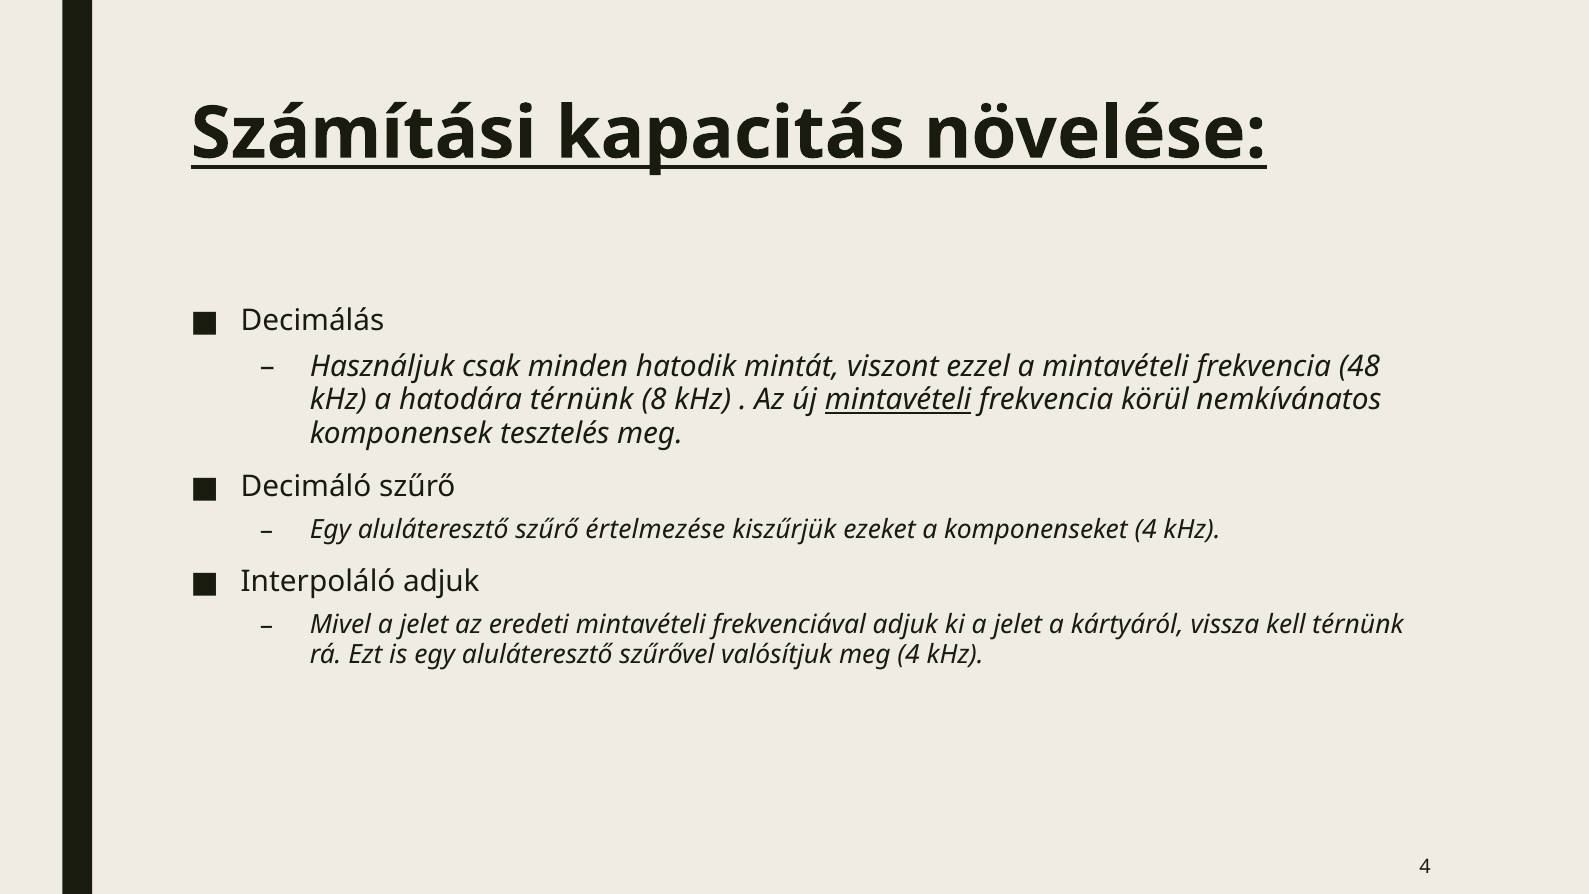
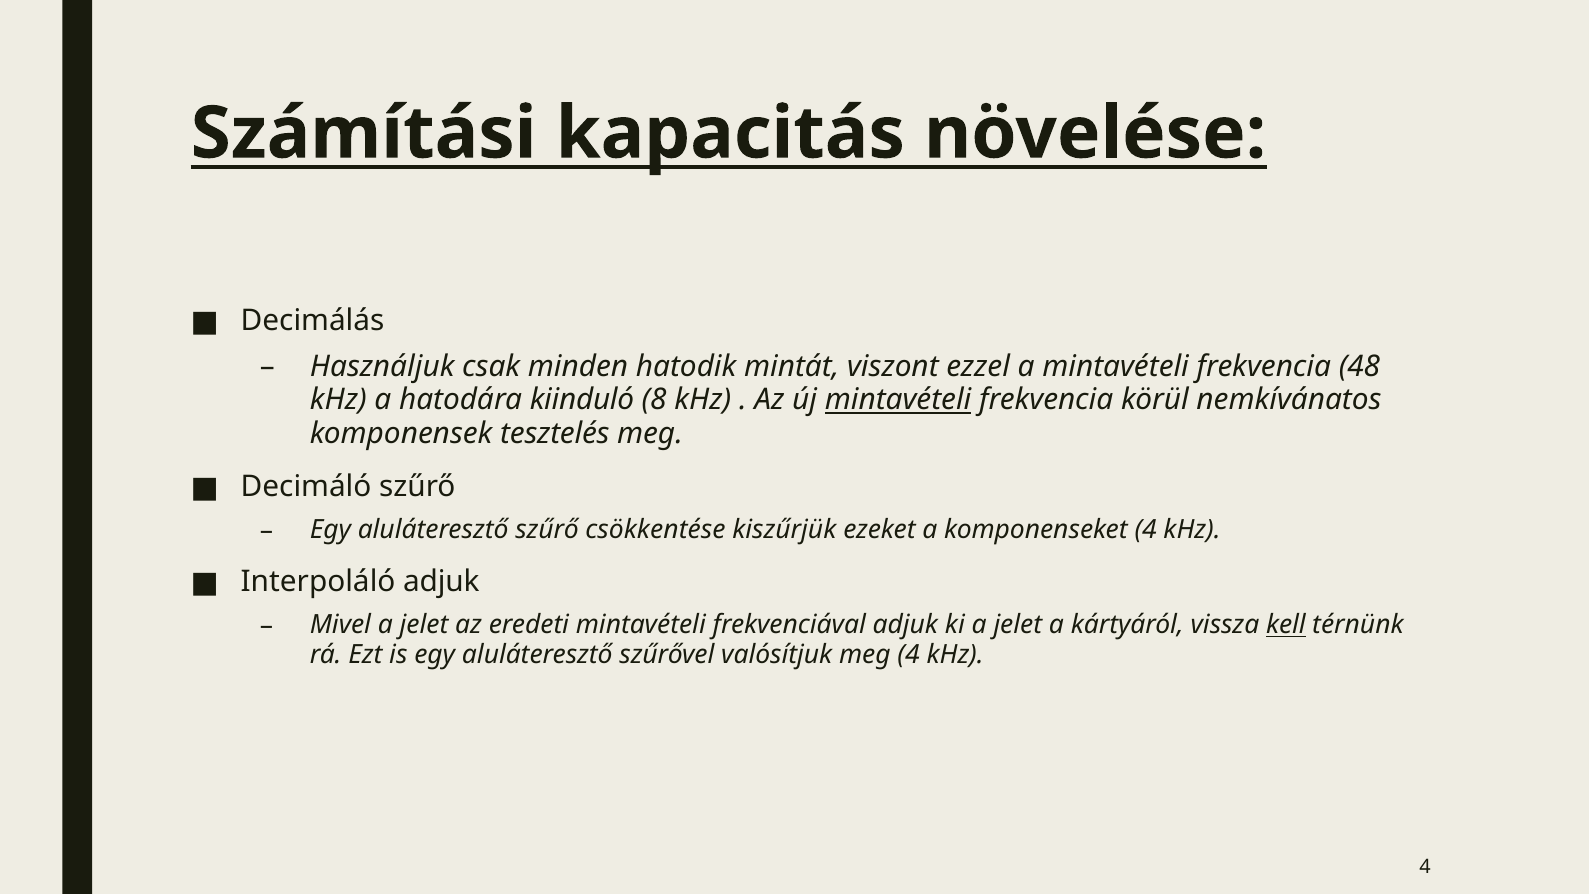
hatodára térnünk: térnünk -> kiinduló (582, 400)
értelmezése: értelmezése -> csökkentése (655, 530)
kell underline: none -> present (1286, 625)
